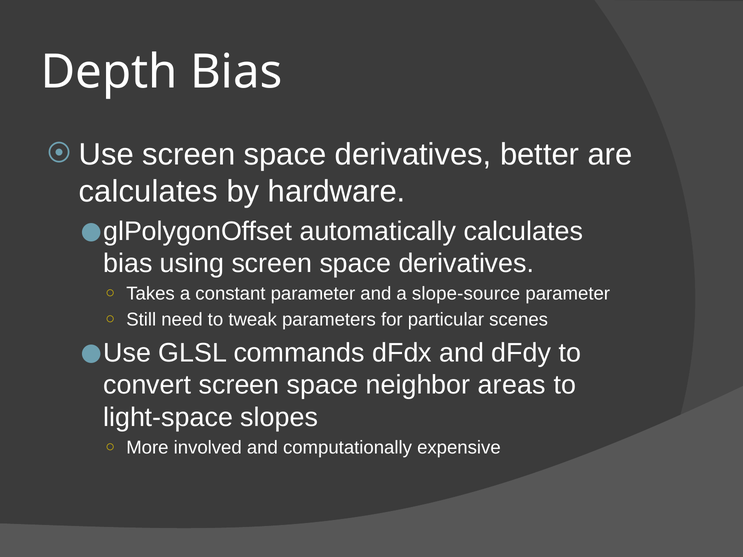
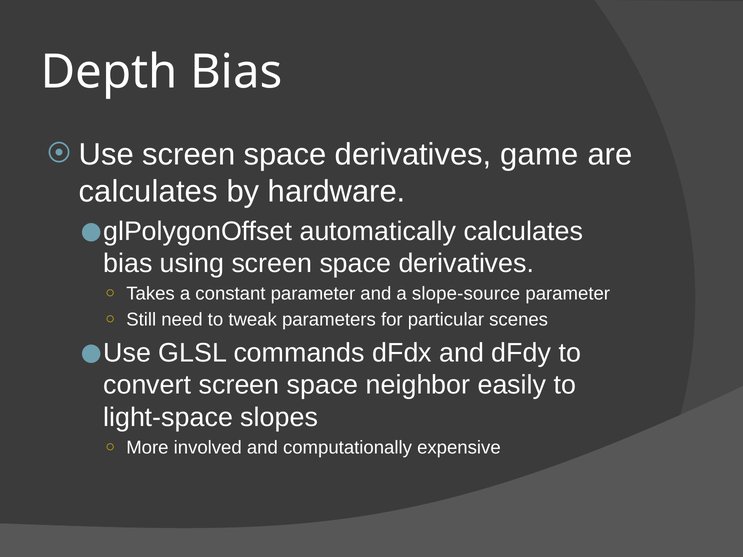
better: better -> game (539, 154)
areas: areas -> easily (512, 385)
